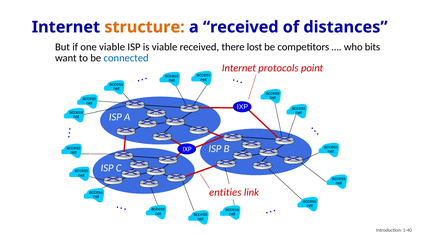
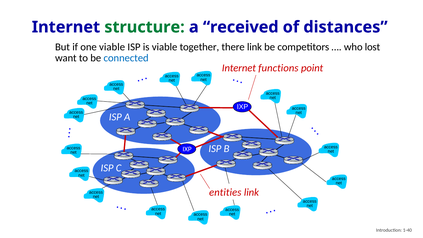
structure colour: orange -> green (145, 27)
viable received: received -> together (199, 47)
there lost: lost -> link (254, 47)
bits: bits -> lost (372, 47)
protocols: protocols -> functions (278, 68)
